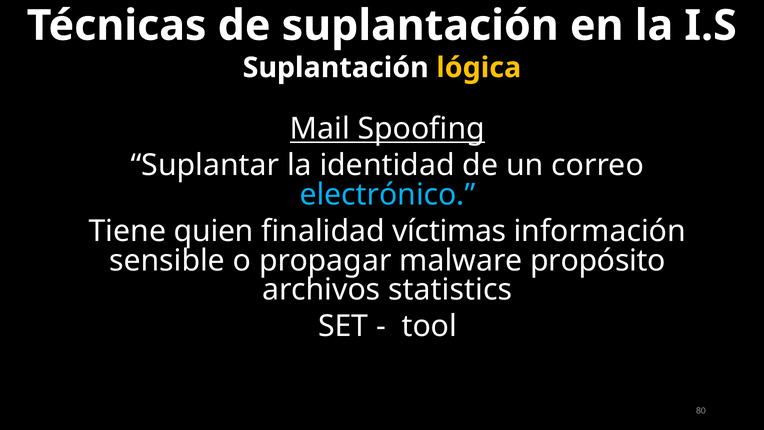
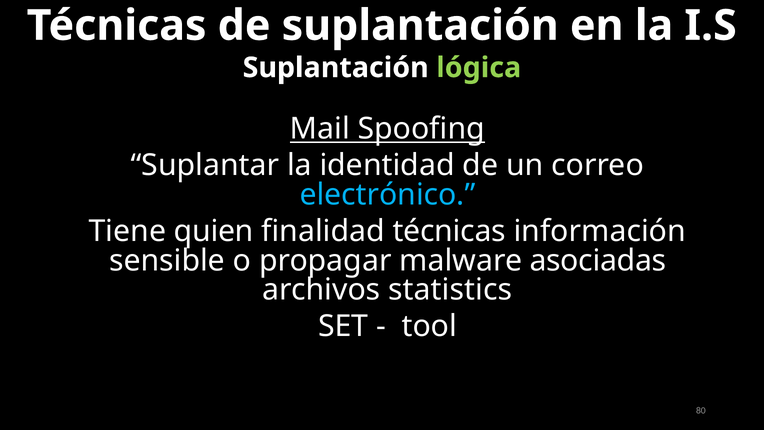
lógica colour: yellow -> light green (479, 68)
finalidad víctimas: víctimas -> técnicas (449, 231)
propósito: propósito -> asociadas (598, 260)
